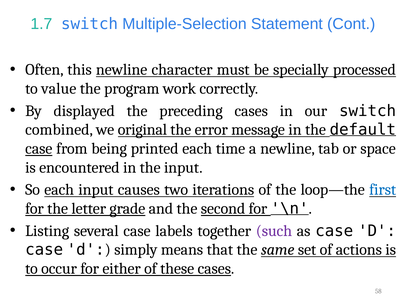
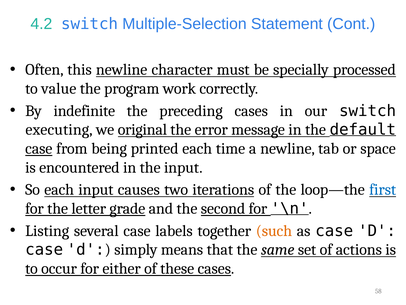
1.7: 1.7 -> 4.2 (41, 24)
displayed: displayed -> indefinite (84, 111)
combined: combined -> executing (59, 130)
such colour: purple -> orange (274, 230)
